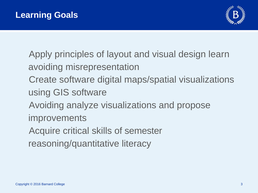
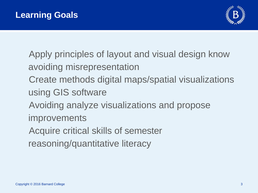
learn: learn -> know (219, 54)
Create software: software -> methods (77, 80)
